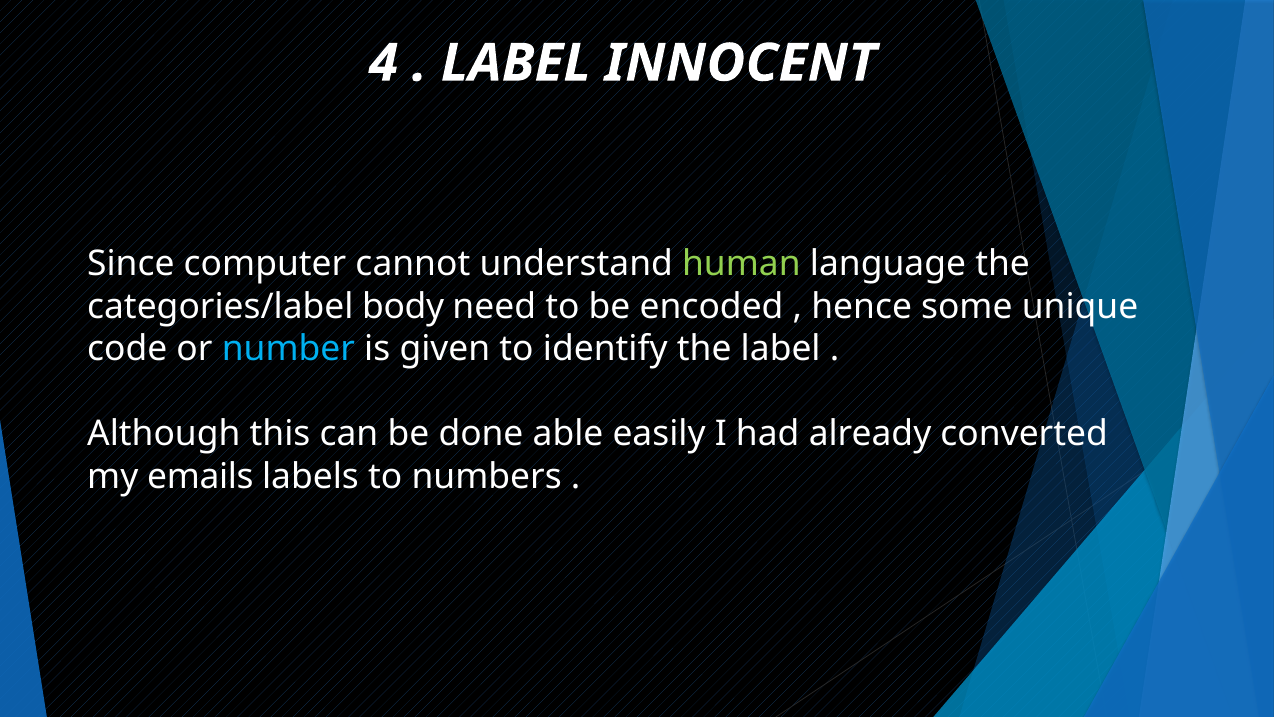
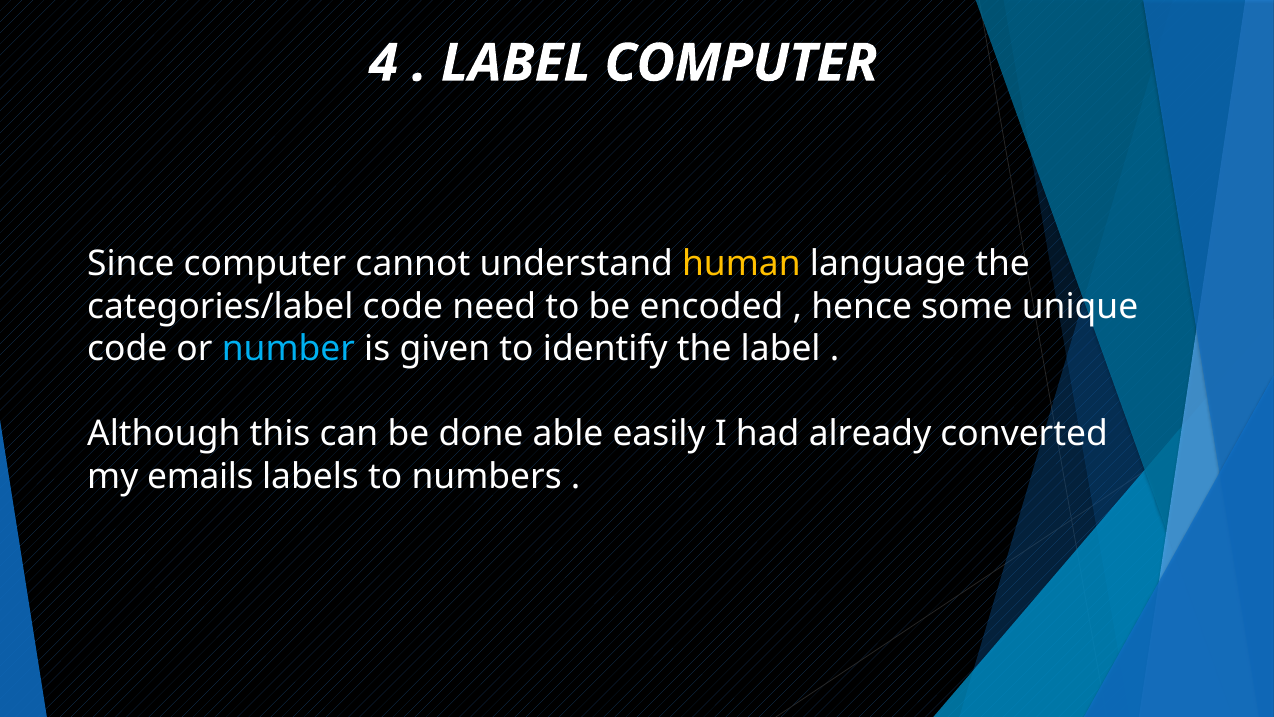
LABEL INNOCENT: INNOCENT -> COMPUTER (741, 63)
human colour: light green -> yellow (741, 264)
categories/label body: body -> code (403, 306)
